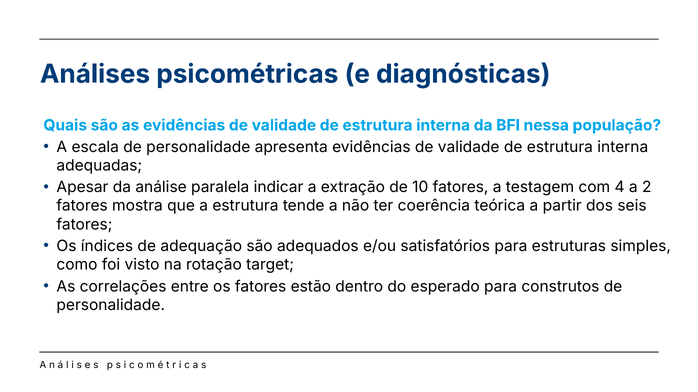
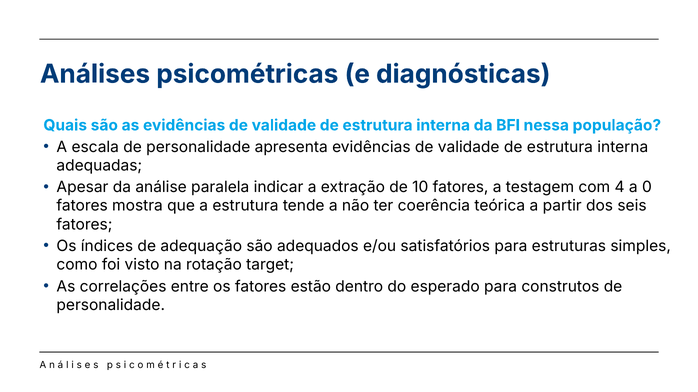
2: 2 -> 0 (647, 188)
